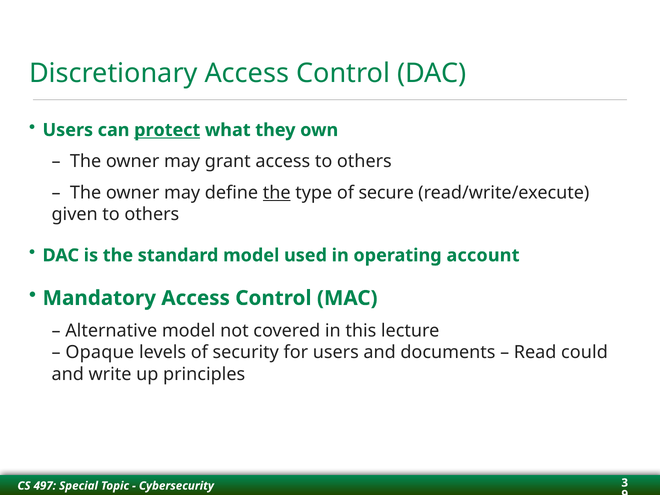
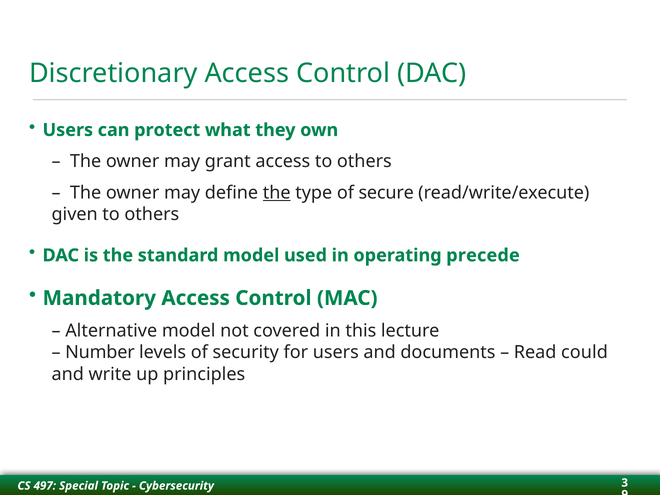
protect underline: present -> none (167, 130)
account: account -> precede (483, 255)
Opaque: Opaque -> Number (100, 352)
